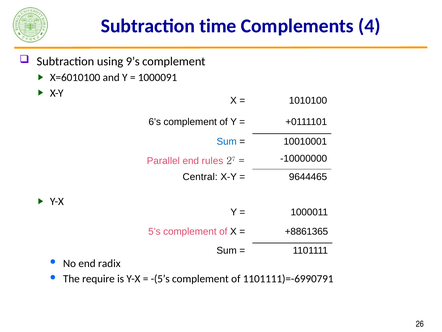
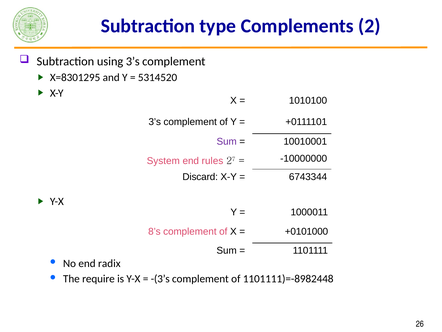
time: time -> type (218, 26)
4: 4 -> 2 (369, 26)
using 9’s: 9’s -> 3’s (133, 61)
X=6010100: X=6010100 -> X=8301295 (75, 77)
1000091: 1000091 -> 5314520 (158, 77)
6’s: 6’s -> 3’s (155, 122)
Sum colour: blue -> purple (227, 141)
Parallel: Parallel -> System (163, 161)
Central: Central -> Discard (200, 177)
9644465: 9644465 -> 6743344 (308, 177)
5’s: 5’s -> 8’s (154, 231)
+8861365: +8861365 -> +0101000 (306, 231)
-(5’s: -(5’s -> -(3’s (160, 279)
1101111)=-6990791: 1101111)=-6990791 -> 1101111)=-8982448 (288, 279)
